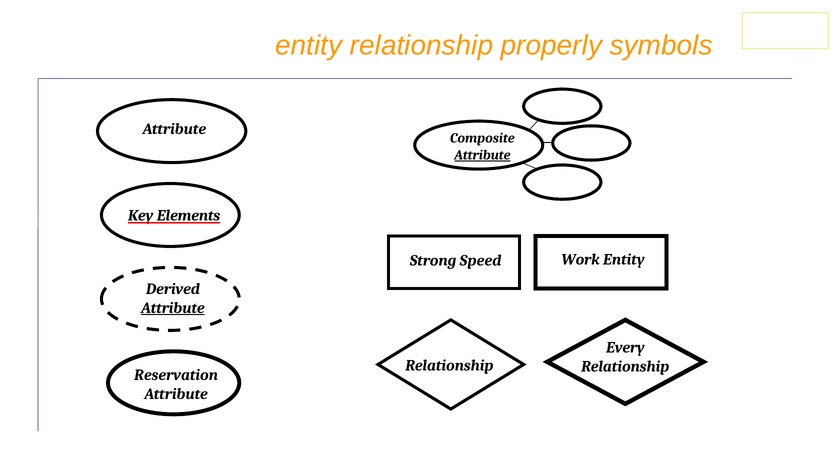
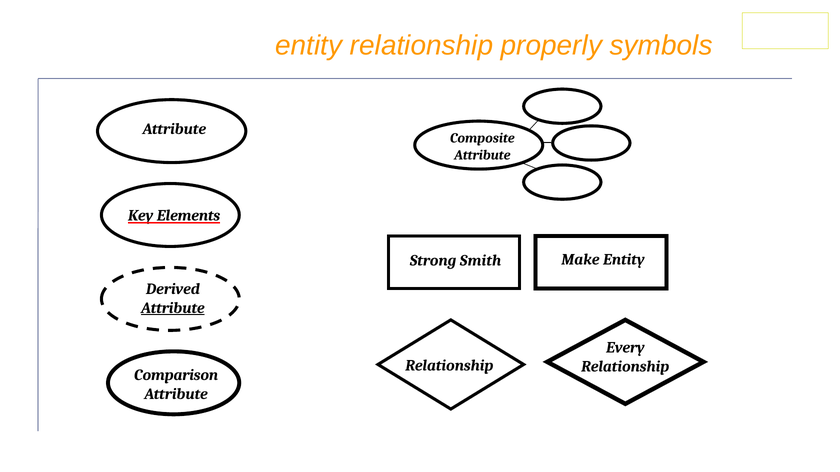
Attribute underline: present -> none (482, 155)
Work: Work -> Make (580, 260)
Speed: Speed -> Smith (481, 261)
Reservation: Reservation -> Comparison (176, 376)
